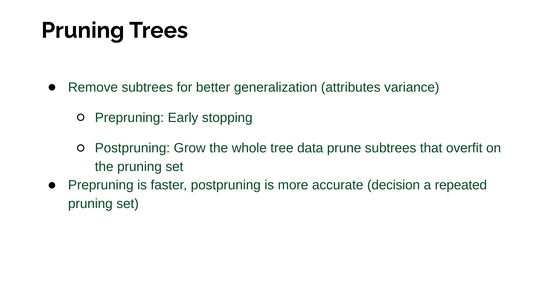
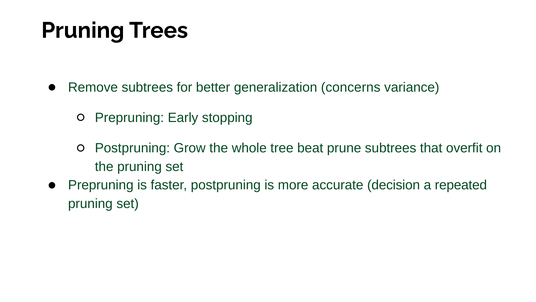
attributes: attributes -> concerns (351, 87)
data: data -> beat (310, 148)
